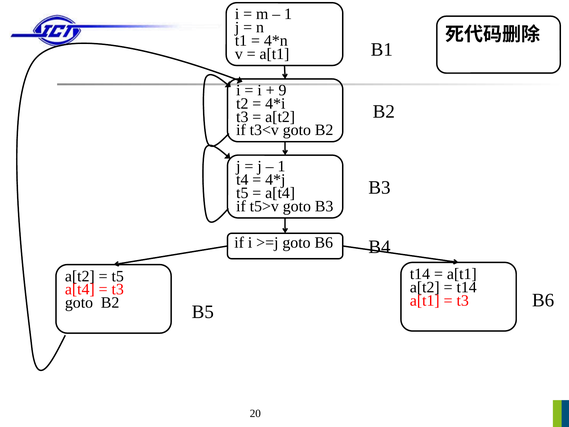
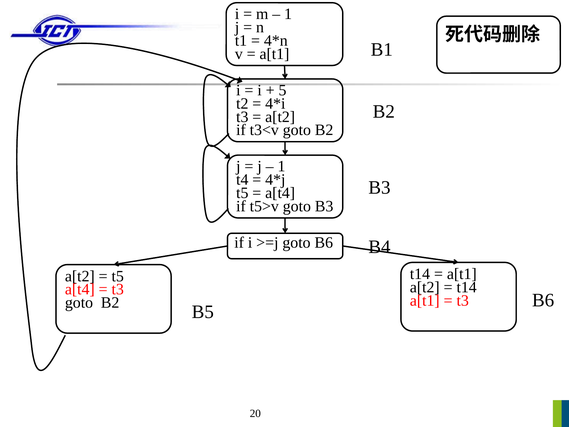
9: 9 -> 5 (283, 90)
